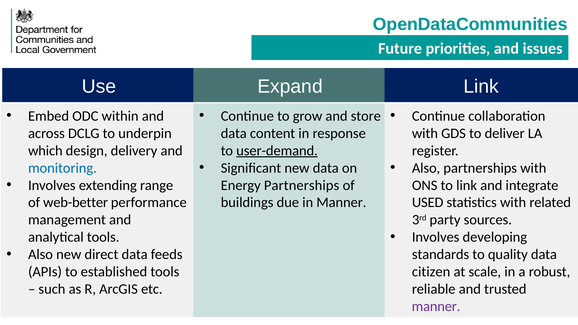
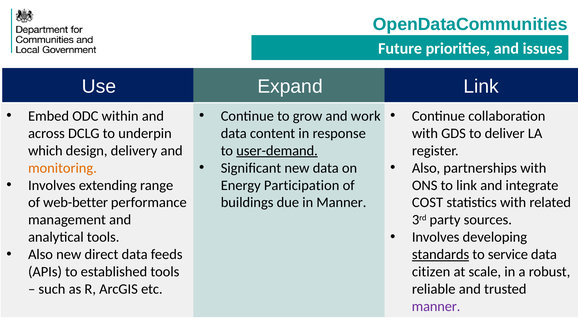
store: store -> work (366, 116)
monitoring colour: blue -> orange (62, 168)
Energy Partnerships: Partnerships -> Participation (302, 185)
USED: USED -> COST (428, 203)
standards underline: none -> present (441, 255)
quality: quality -> service (508, 255)
